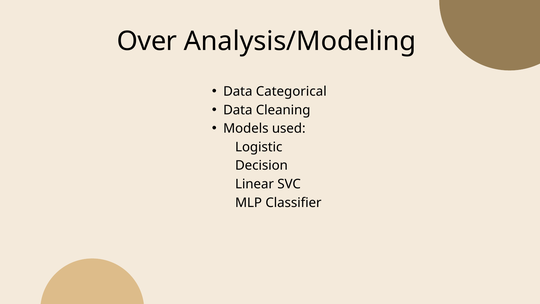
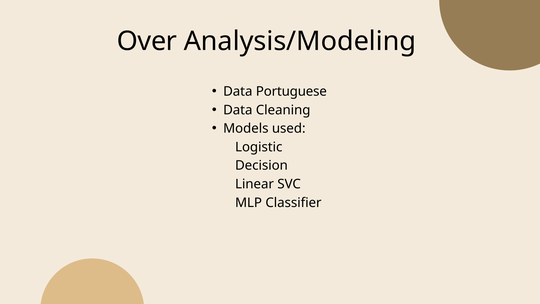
Categorical: Categorical -> Portuguese (291, 91)
